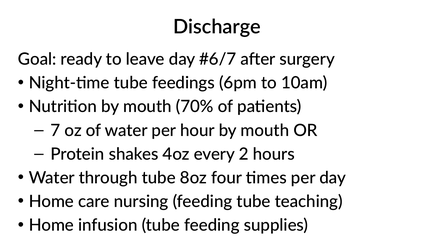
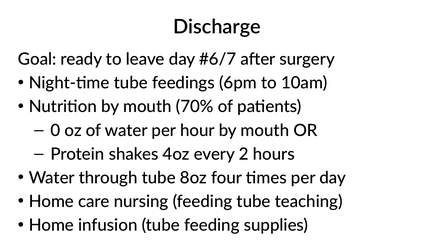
7: 7 -> 0 (55, 130)
